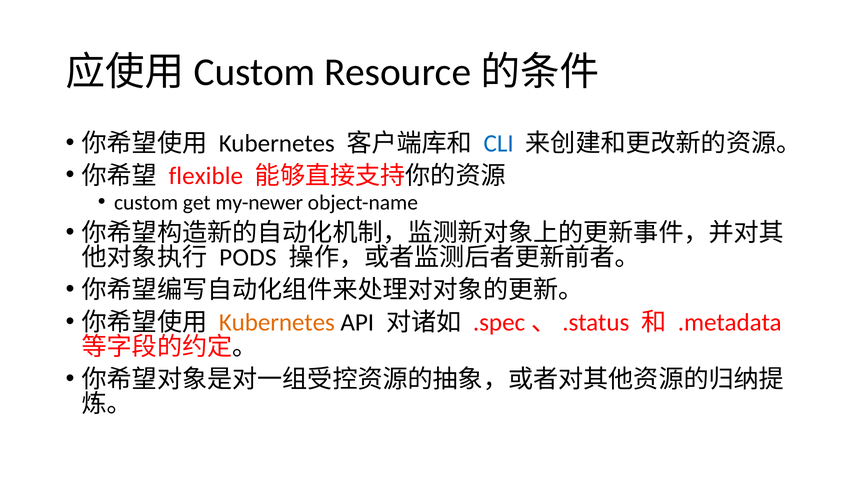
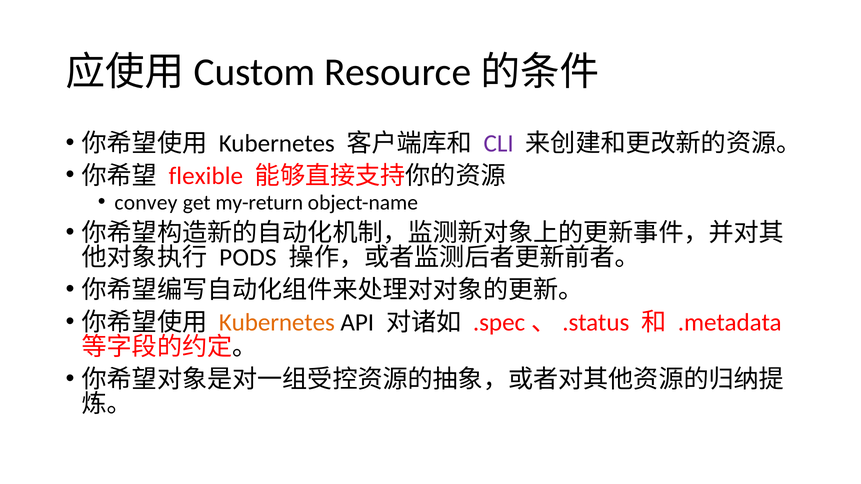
CLI colour: blue -> purple (499, 143)
custom: custom -> convey (146, 203)
my-newer: my-newer -> my-return (259, 203)
